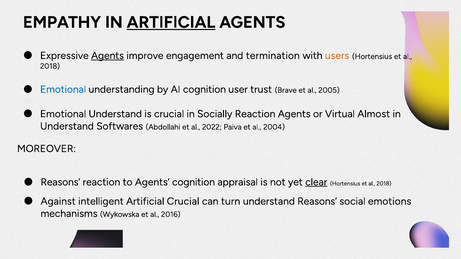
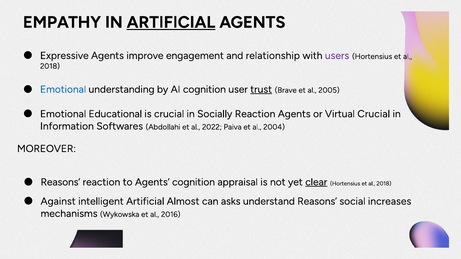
Agents underline: present -> none (108, 56)
termination: termination -> relationship (273, 56)
users colour: orange -> purple (337, 56)
trust underline: none -> present (261, 89)
Emotional Understand: Understand -> Educational (115, 114)
Virtual Almost: Almost -> Crucial (374, 114)
Understand: Understand -> Information (67, 126)
Artificial Crucial: Crucial -> Almost (183, 201)
turn: turn -> asks (231, 201)
emotions: emotions -> increases (390, 201)
